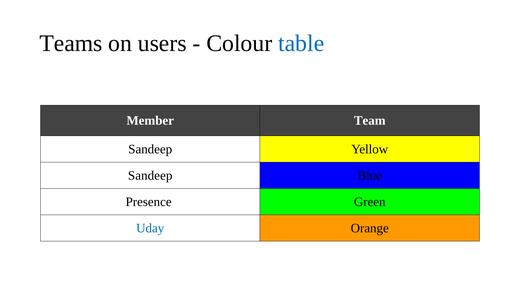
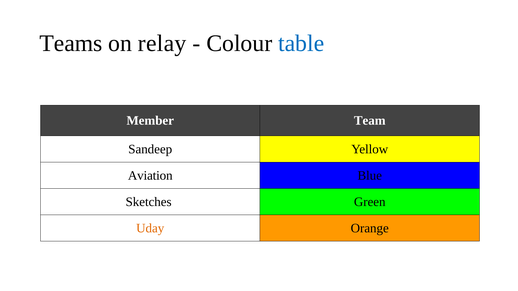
users: users -> relay (162, 44)
Sandeep: Sandeep -> Aviation (150, 176)
Presence: Presence -> Sketches (149, 202)
Uday colour: blue -> orange (150, 228)
